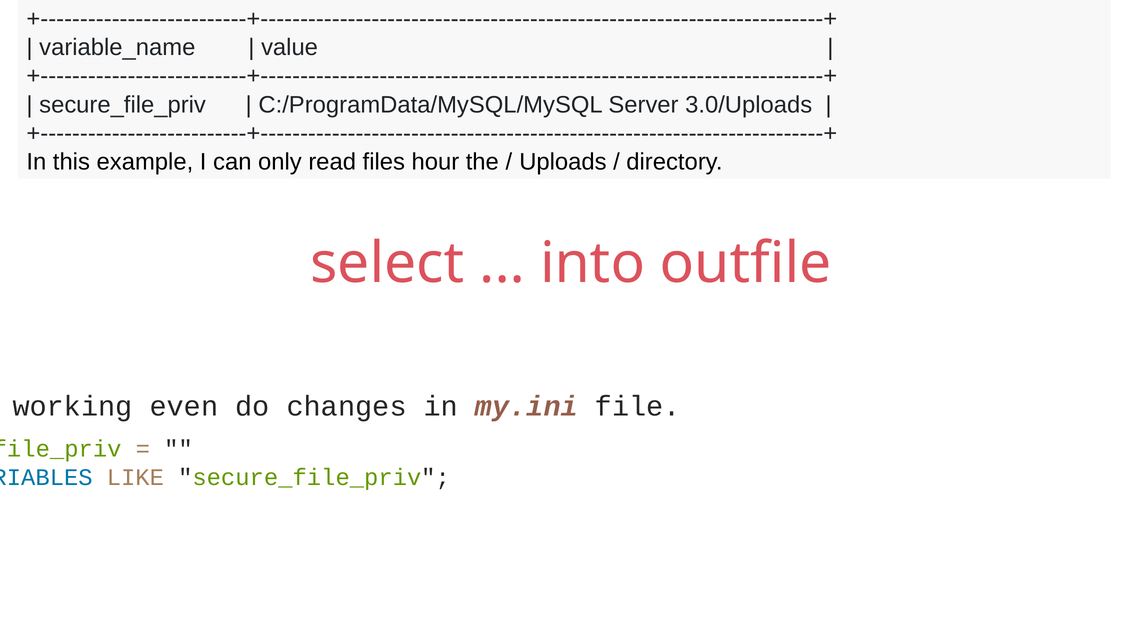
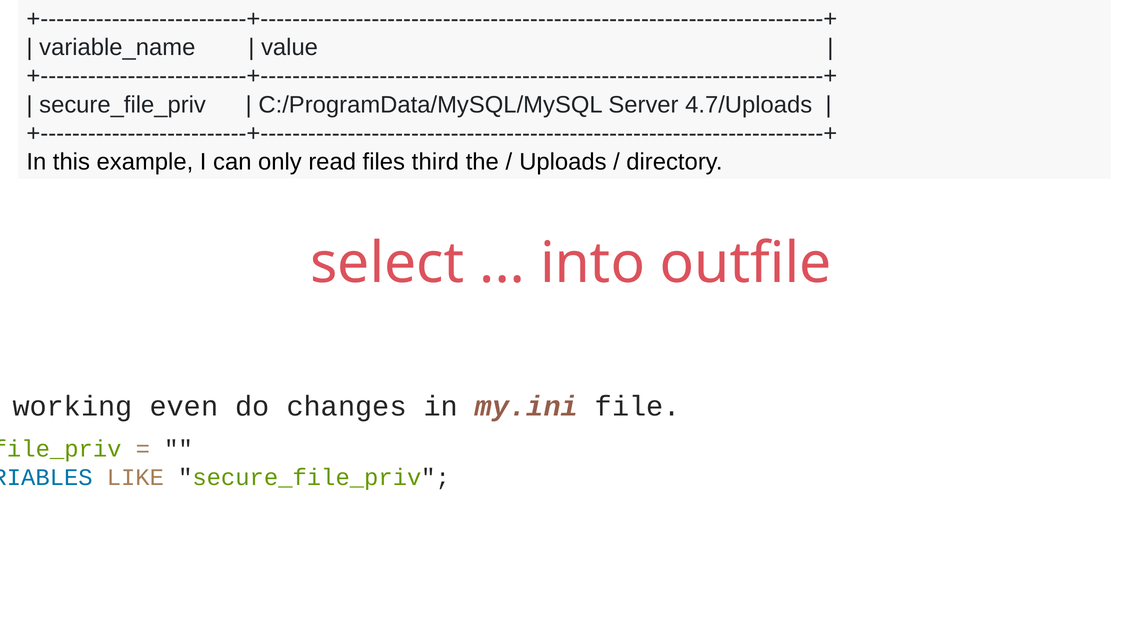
3.0/Uploads: 3.0/Uploads -> 4.7/Uploads (749, 105)
hour: hour -> third (435, 162)
